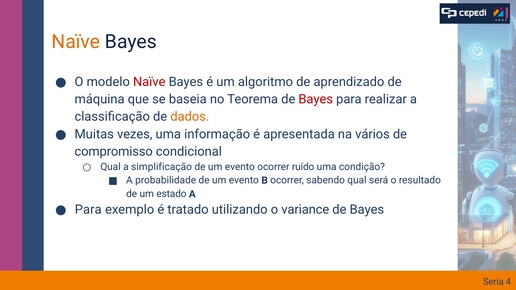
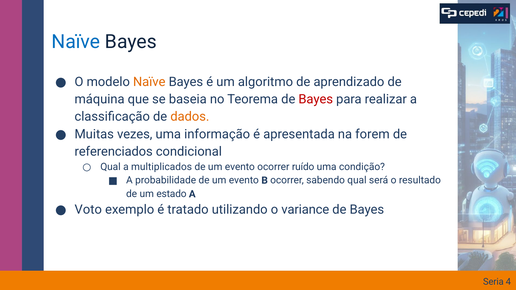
Naïve colour: orange -> blue (76, 42)
Naïve colour: red -> orange (149, 82)
vários: vários -> forem (372, 134)
compromisso: compromisso -> referenciados (114, 152)
simplificação: simplificação -> multiplicados (162, 167)
Para: Para -> Voto (88, 210)
